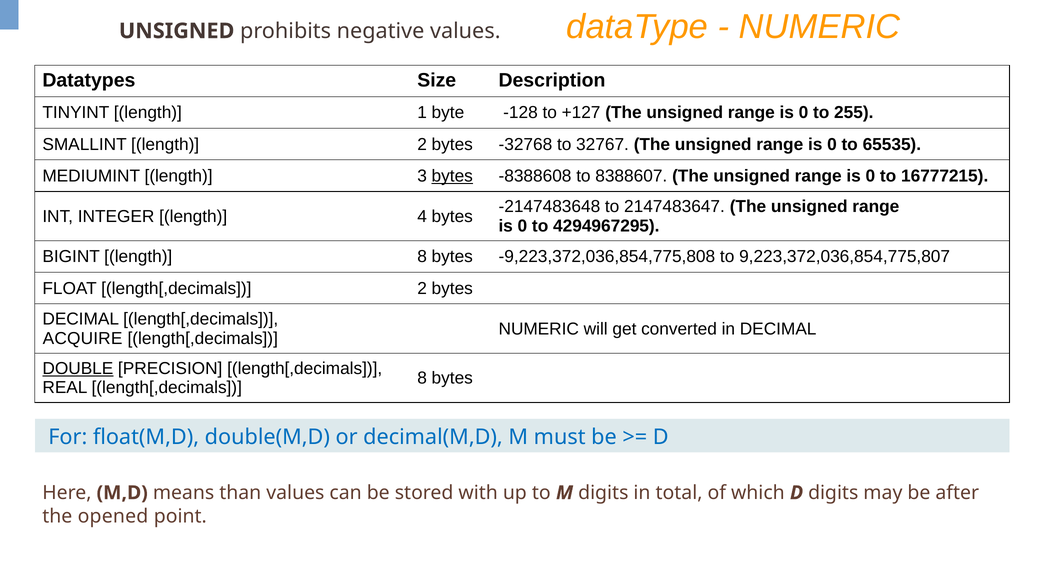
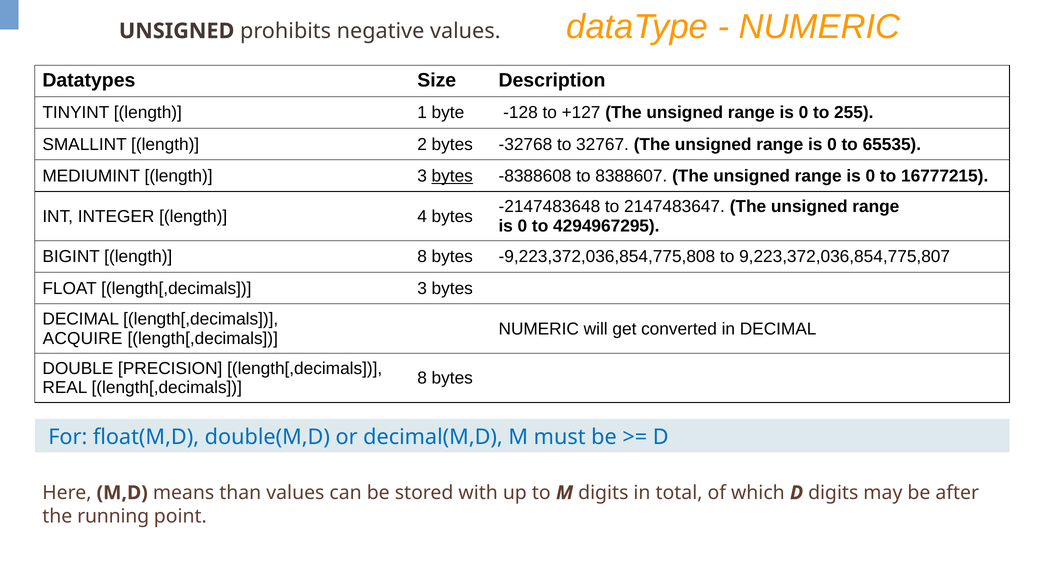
length[,decimals 2: 2 -> 3 (422, 288)
DOUBLE underline: present -> none (78, 368)
opened: opened -> running (113, 516)
